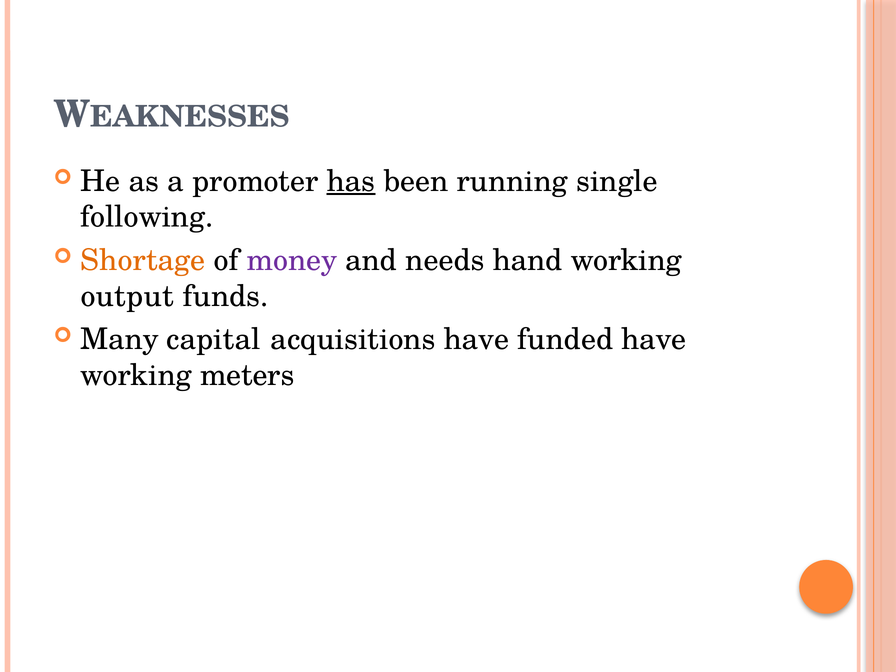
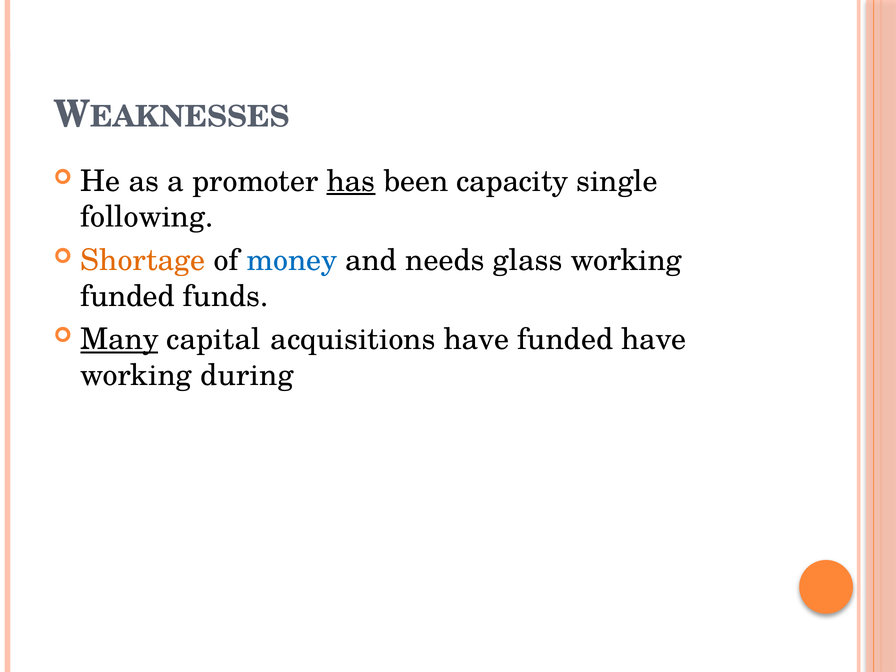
running: running -> capacity (512, 181)
money colour: purple -> blue (292, 260)
hand: hand -> glass (528, 260)
output: output -> funded (128, 296)
Many underline: none -> present (120, 340)
meters: meters -> during (247, 375)
